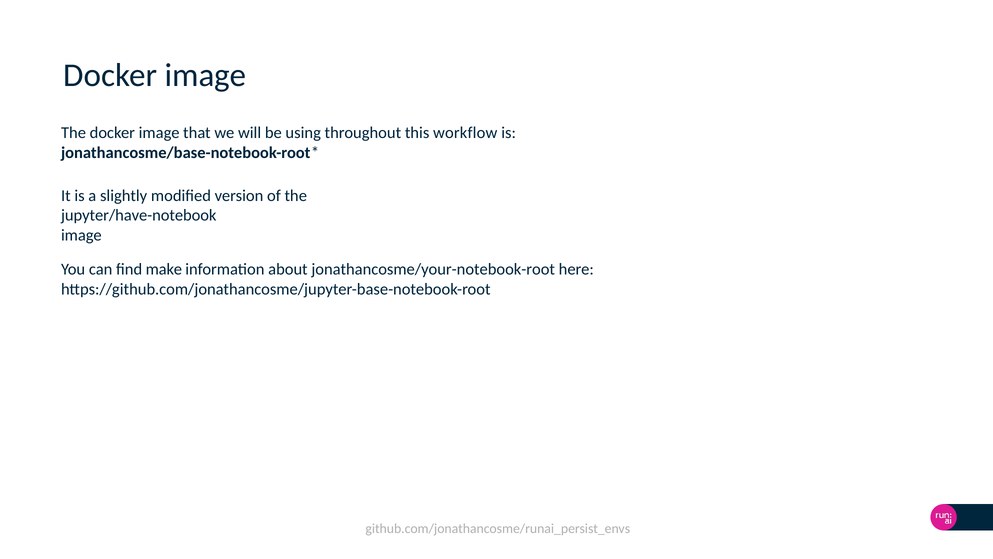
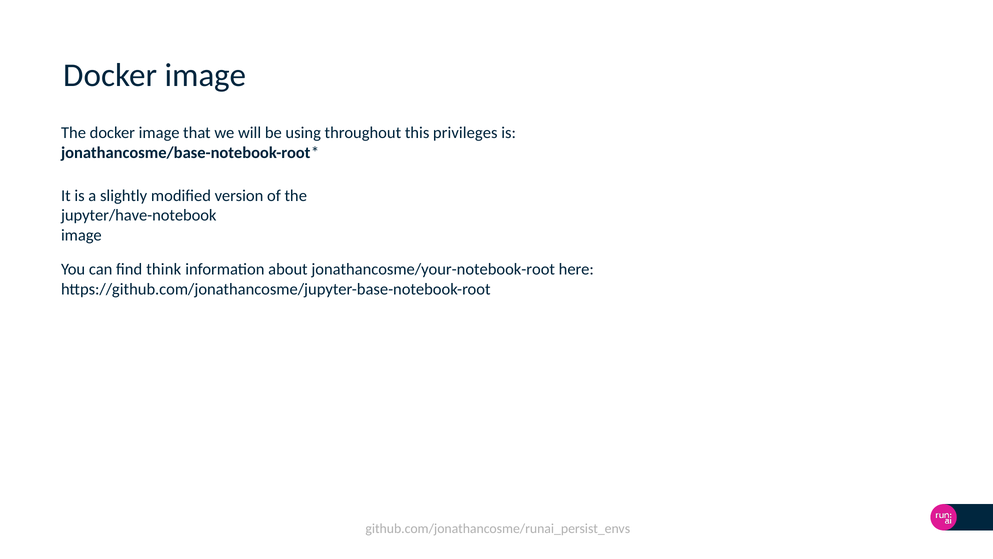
workflow: workflow -> privileges (465, 133)
make: make -> think (164, 269)
